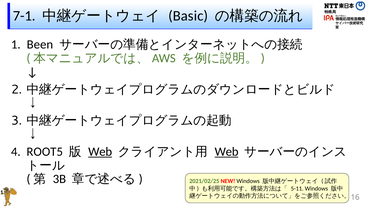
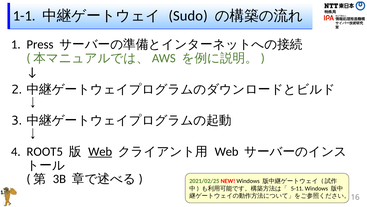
7-1: 7-1 -> 1-1 (24, 16)
Basic: Basic -> Sudo (188, 16)
Been: Been -> Press (40, 44)
Web underline: present -> none (227, 151)
